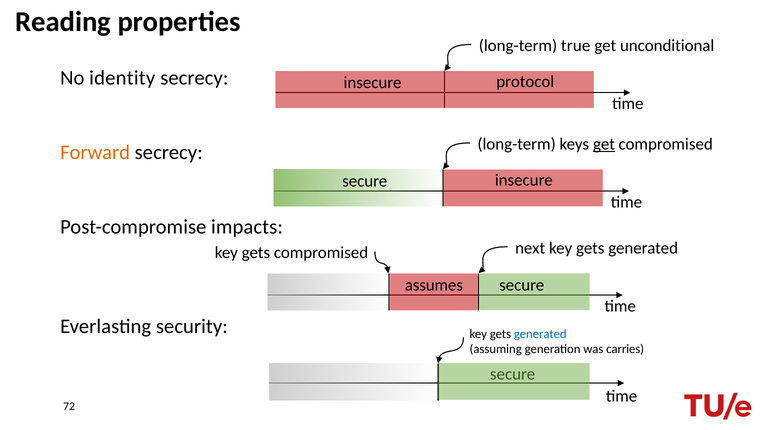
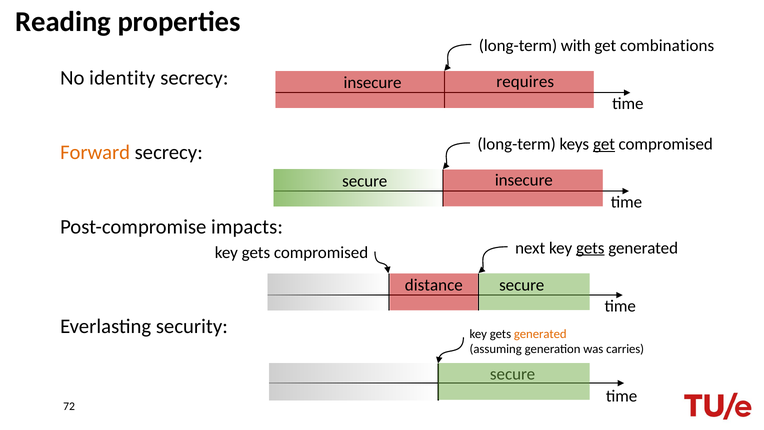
true: true -> with (576, 46)
unconditional: unconditional -> combinations (667, 46)
protocol: protocol -> requires (525, 82)
gets underline: none -> present (590, 248)
assumes: assumes -> distance (434, 285)
generated colour: blue -> orange (540, 334)
